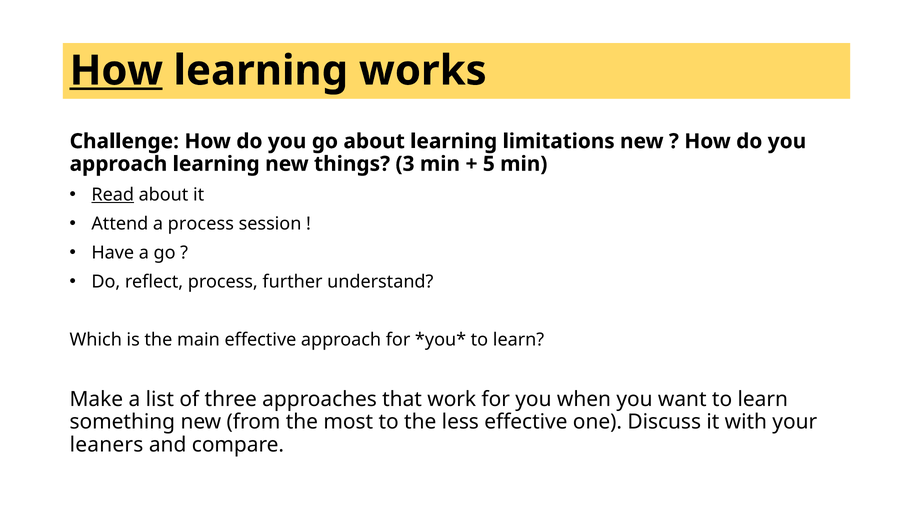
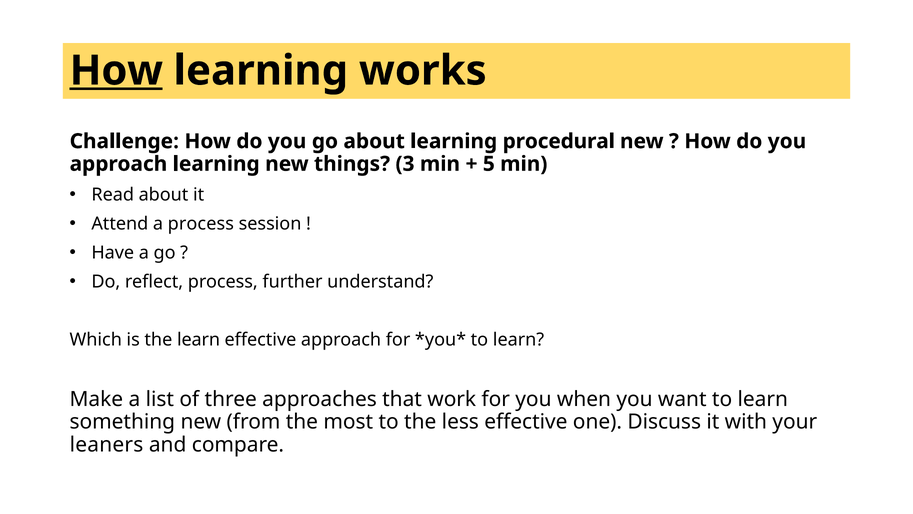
limitations: limitations -> procedural (559, 141)
Read underline: present -> none (113, 194)
the main: main -> learn (199, 340)
